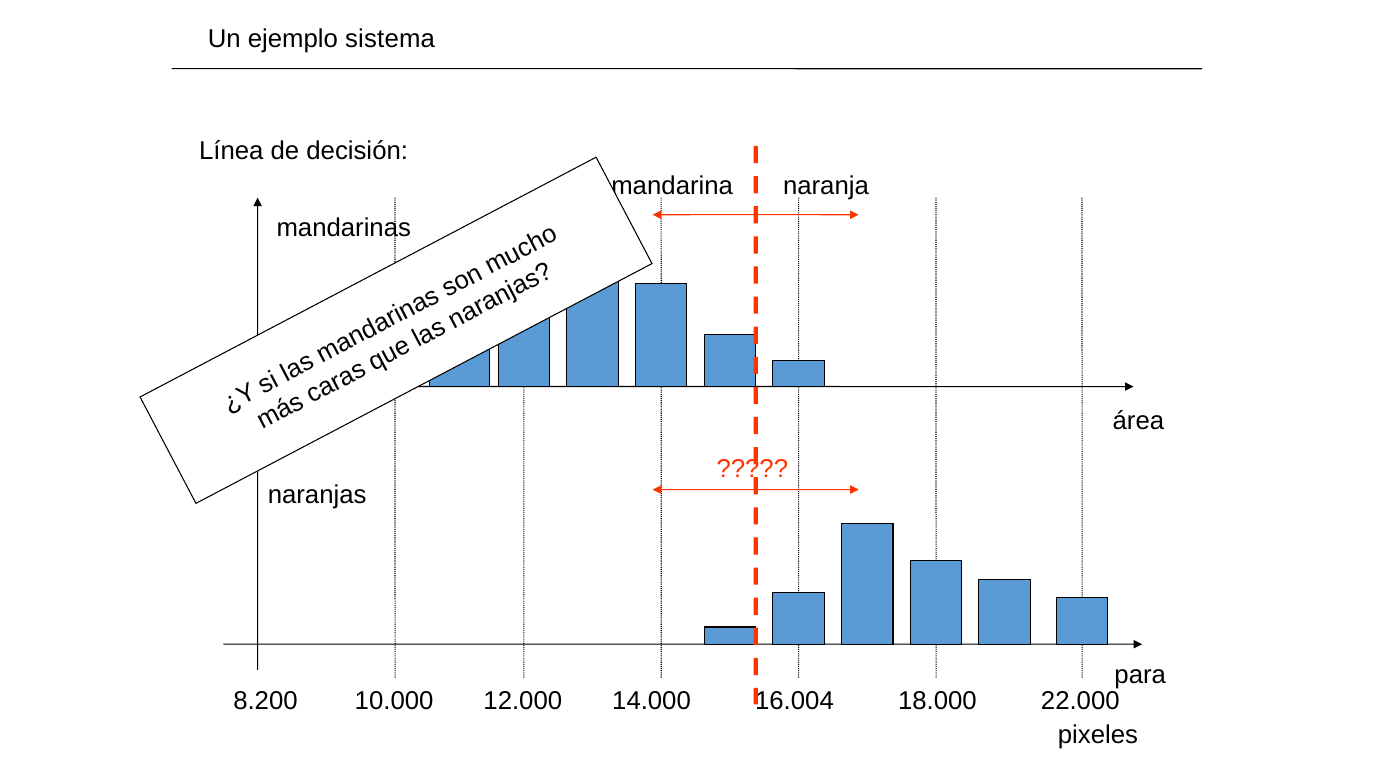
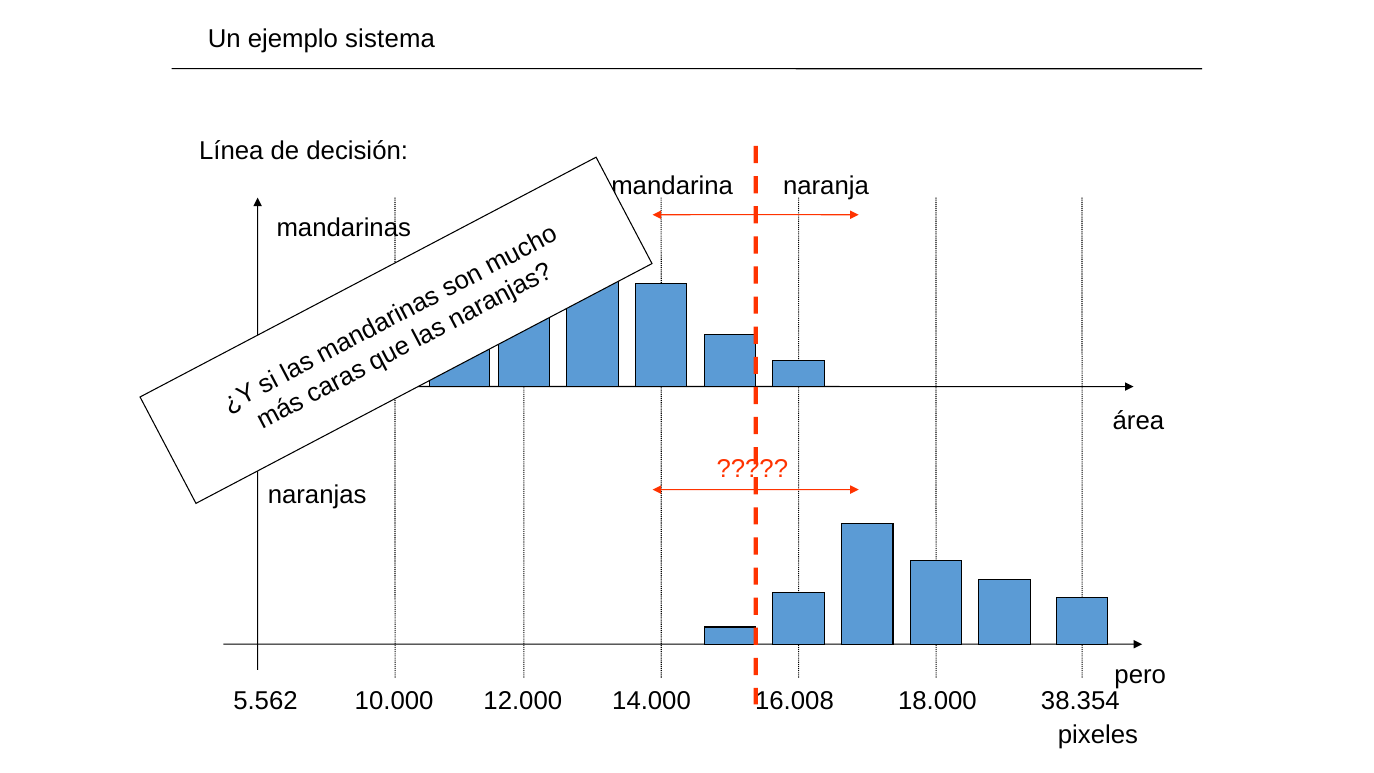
para: para -> pero (1140, 675)
8.200: 8.200 -> 5.562 (265, 701)
16.004: 16.004 -> 16.008 (794, 701)
22.000: 22.000 -> 38.354 (1080, 701)
